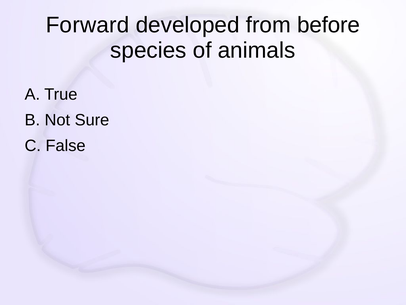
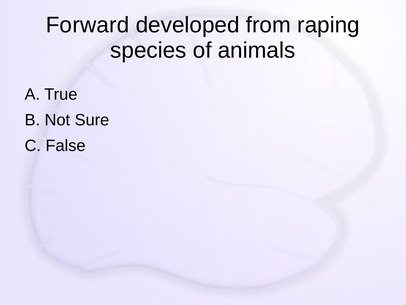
before: before -> raping (328, 25)
